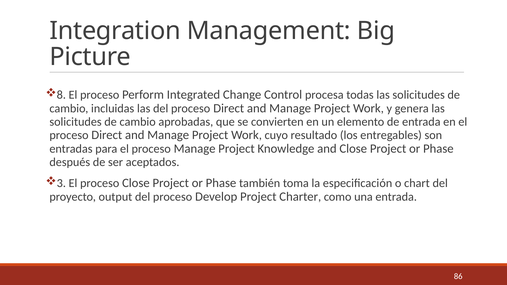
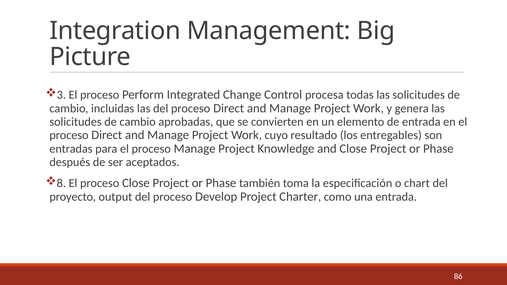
8: 8 -> 3 (61, 95)
3: 3 -> 8 (61, 183)
